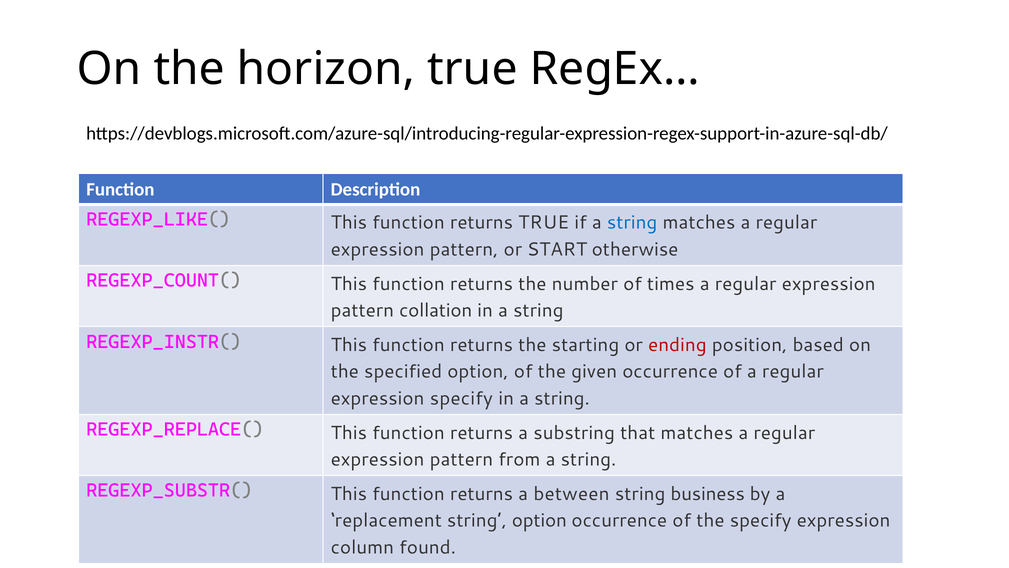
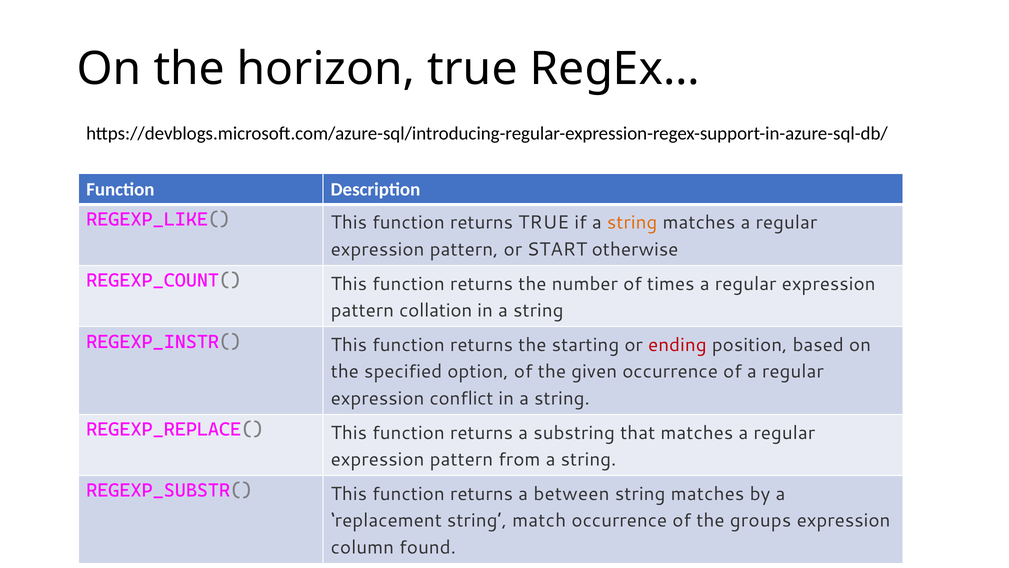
string colour: blue -> orange (632, 223)
expression specify: specify -> conflict (462, 398)
business: business -> matches (708, 493)
string option: option -> match (539, 520)
the specify: specify -> groups (761, 520)
